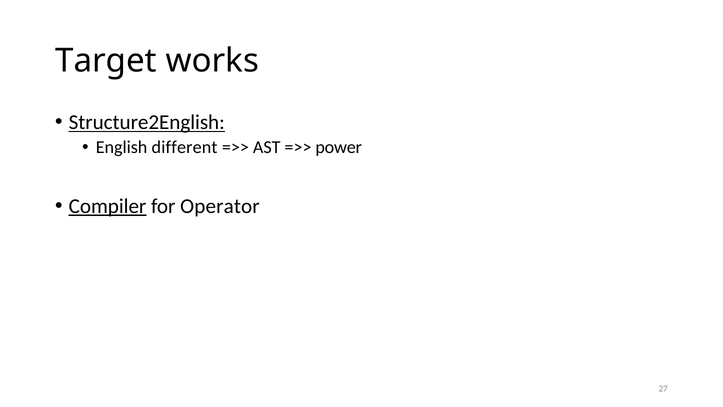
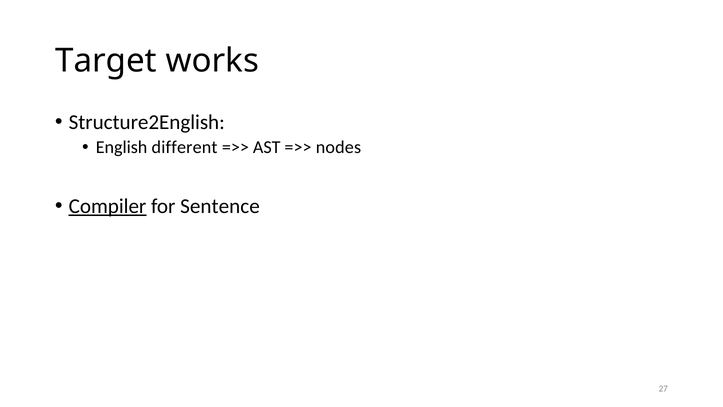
Structure2English underline: present -> none (147, 122)
power: power -> nodes (338, 147)
Operator: Operator -> Sentence (220, 206)
